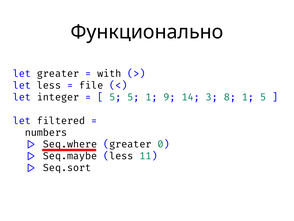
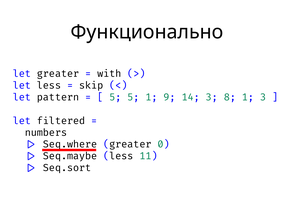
file: file -> skip (91, 85)
integer: integer -> pattern (58, 97)
1 5: 5 -> 3 (263, 97)
